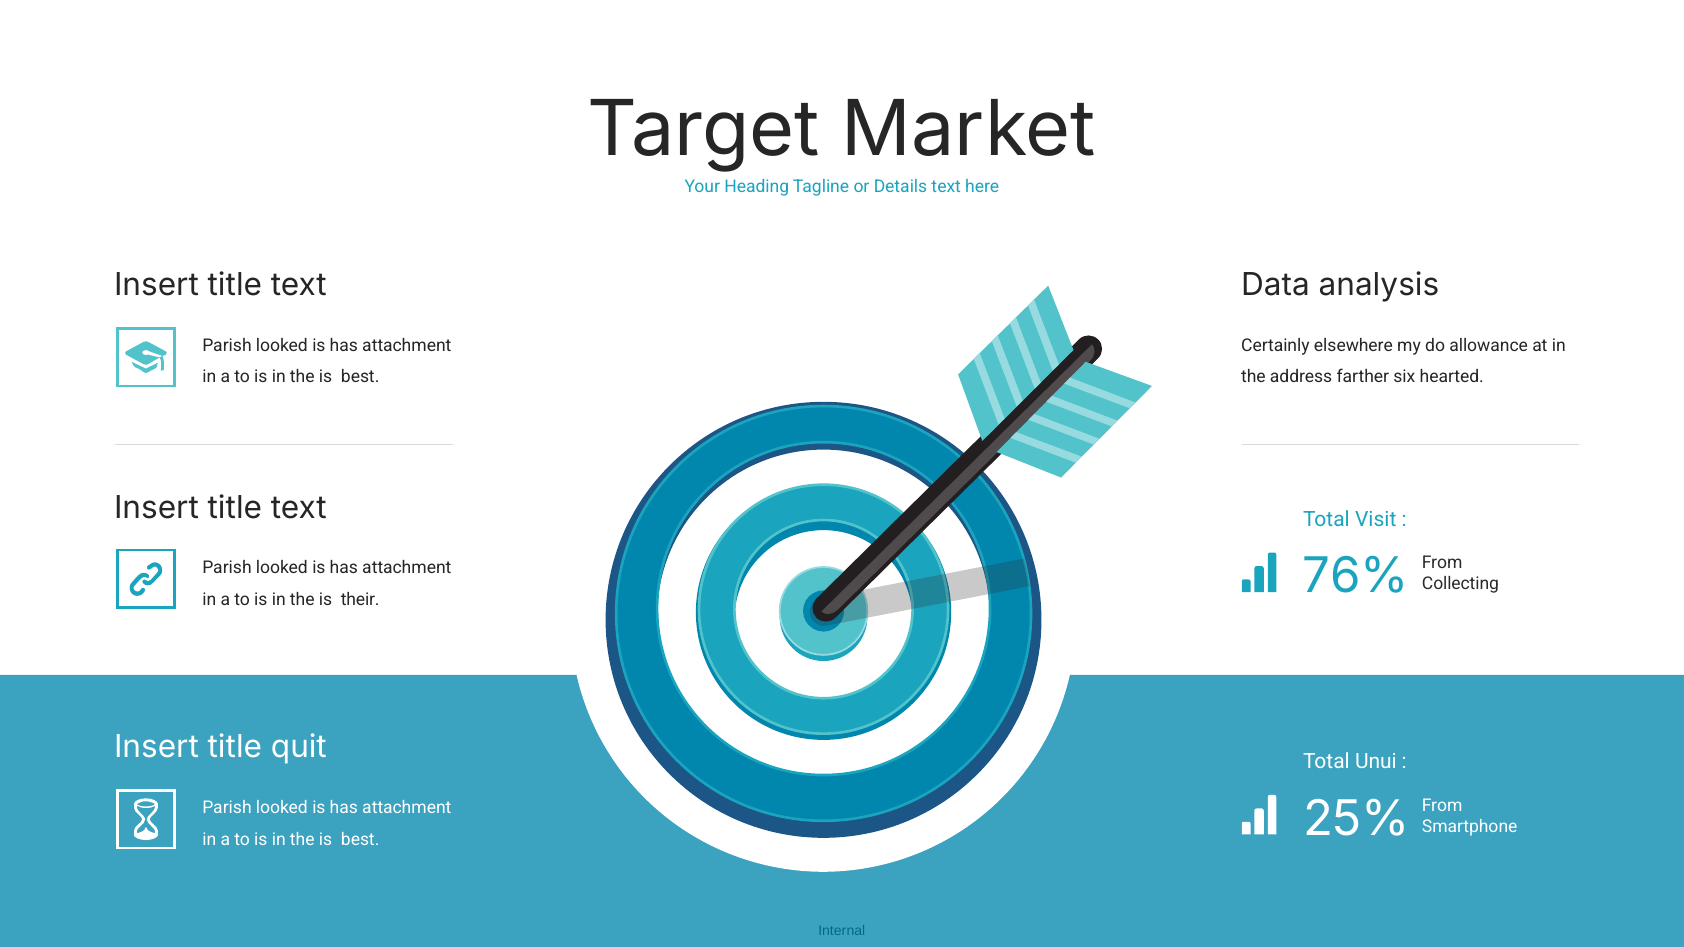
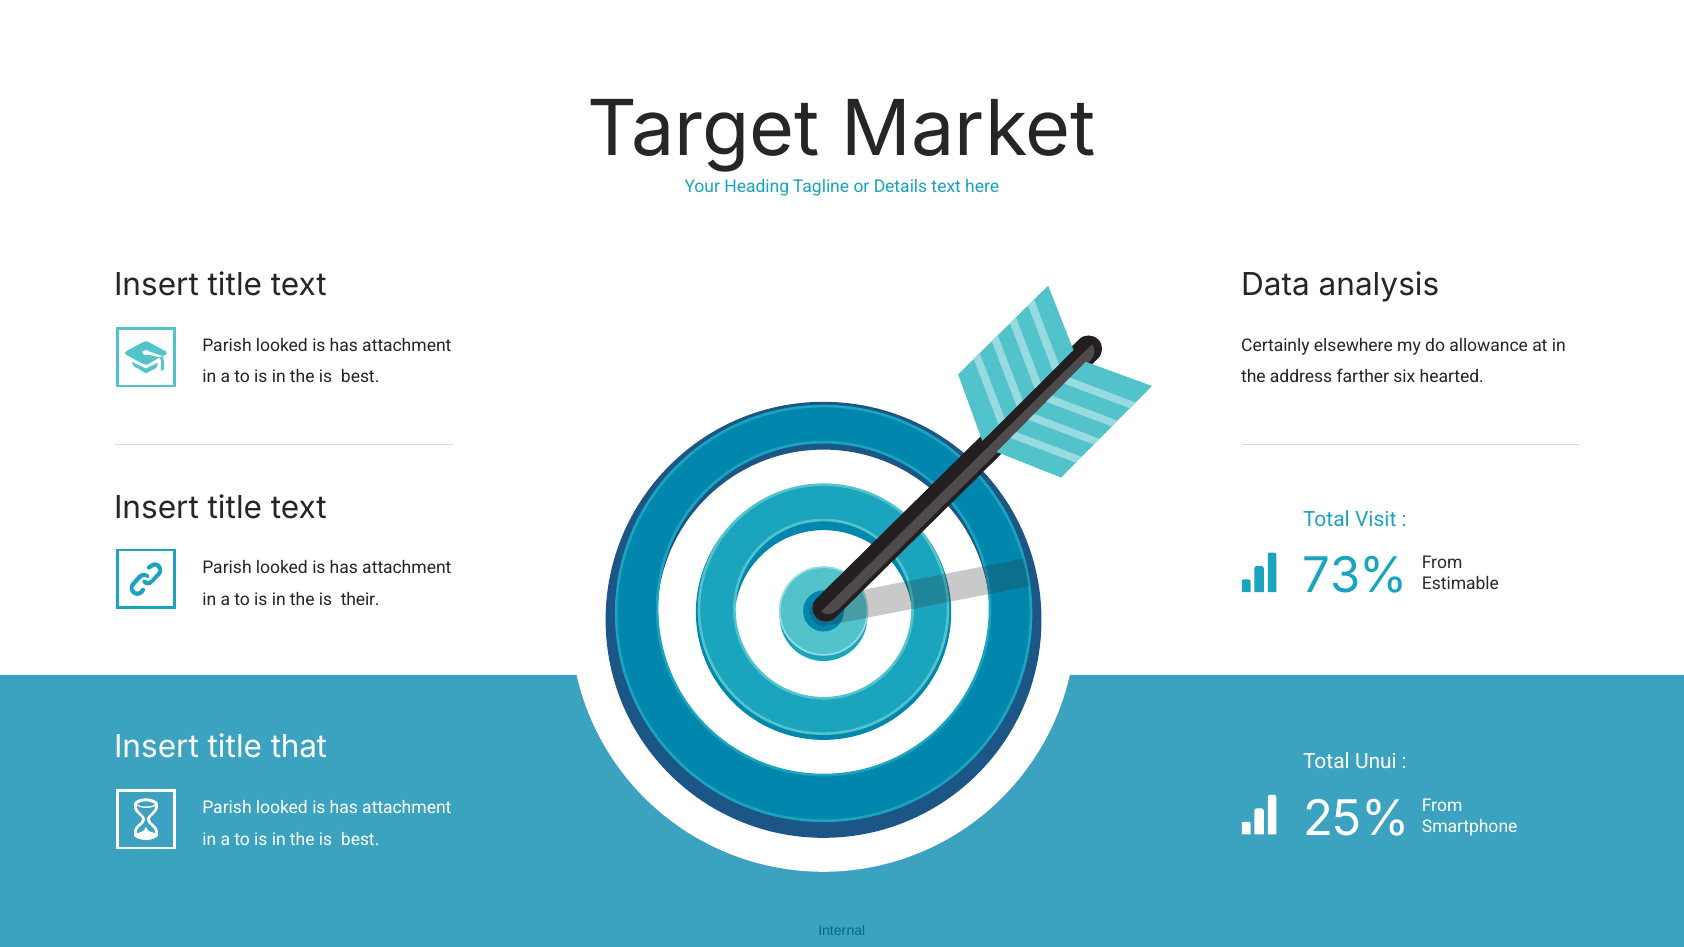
76%: 76% -> 73% (1356, 577)
Collecting: Collecting -> Estimable (1460, 584)
quit: quit -> that (299, 748)
